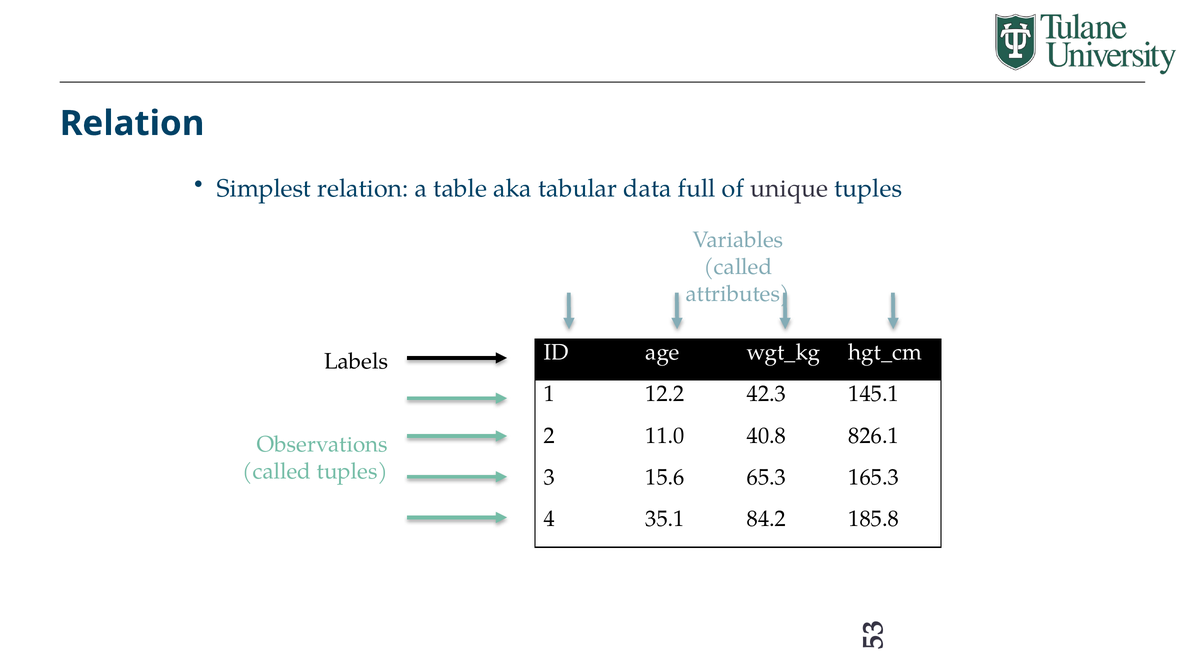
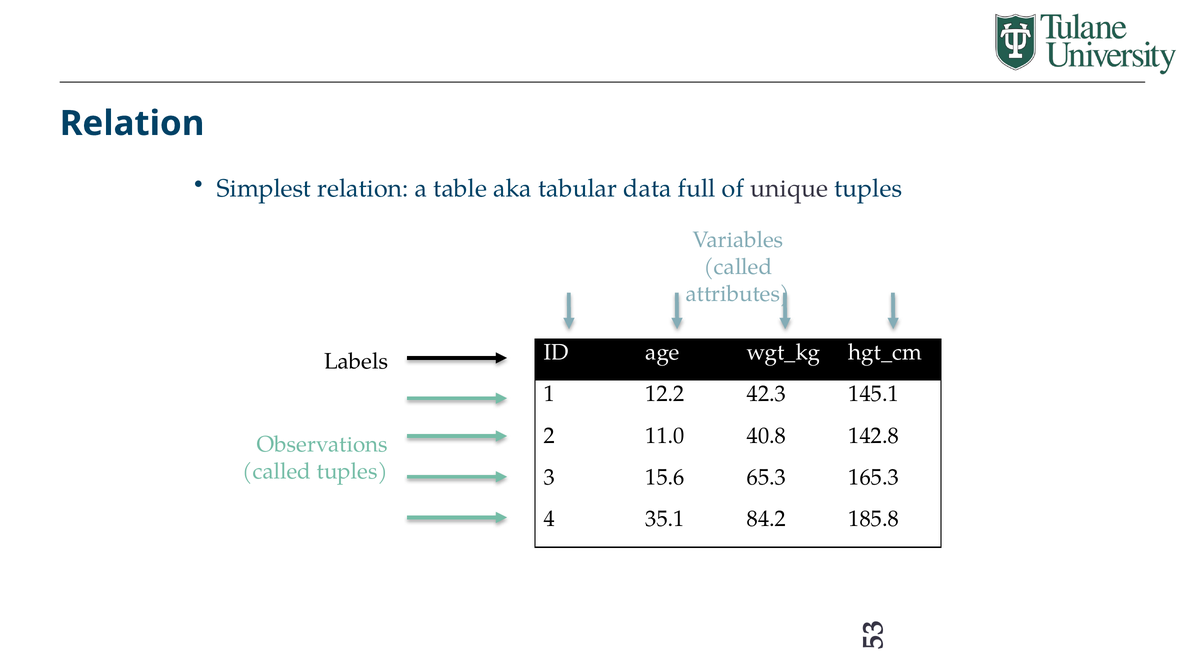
826.1: 826.1 -> 142.8 (874, 436)
